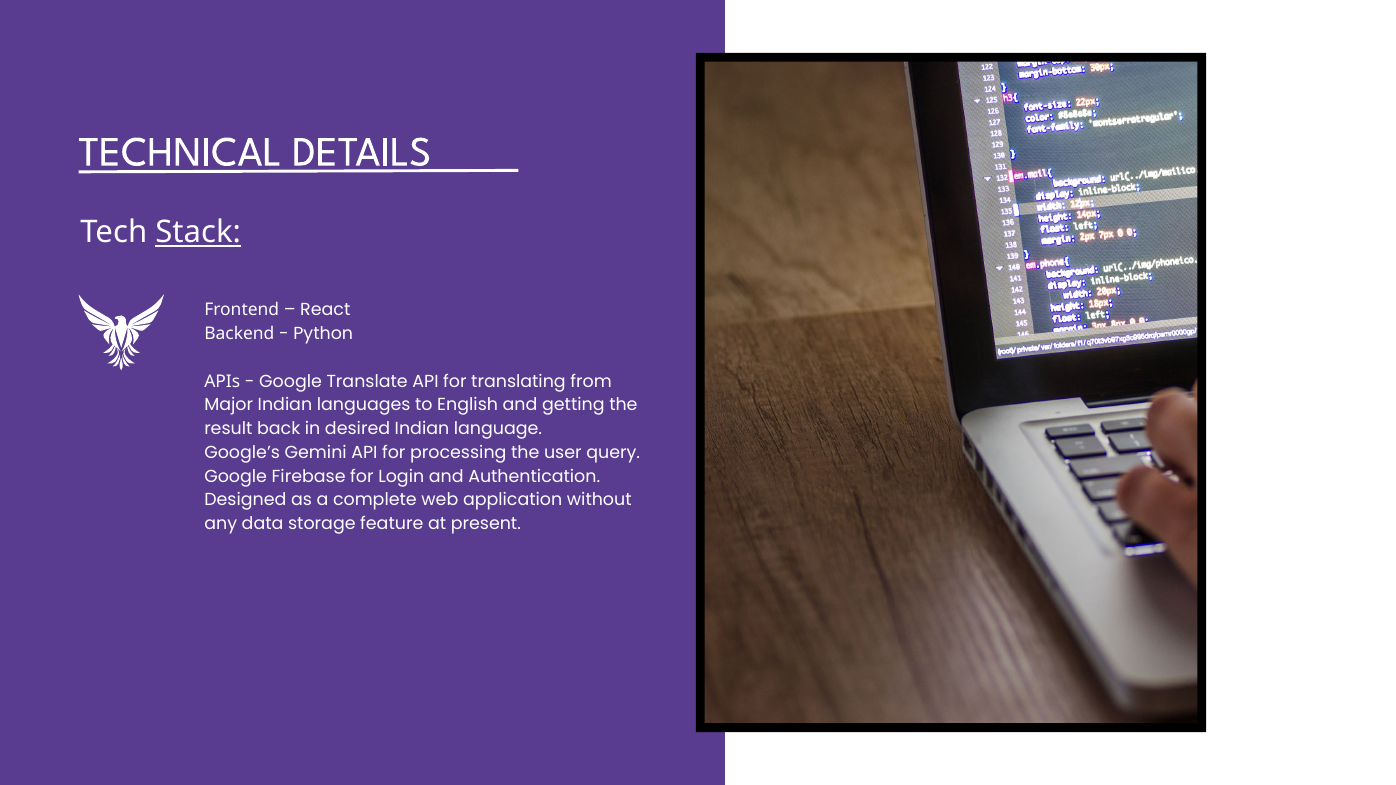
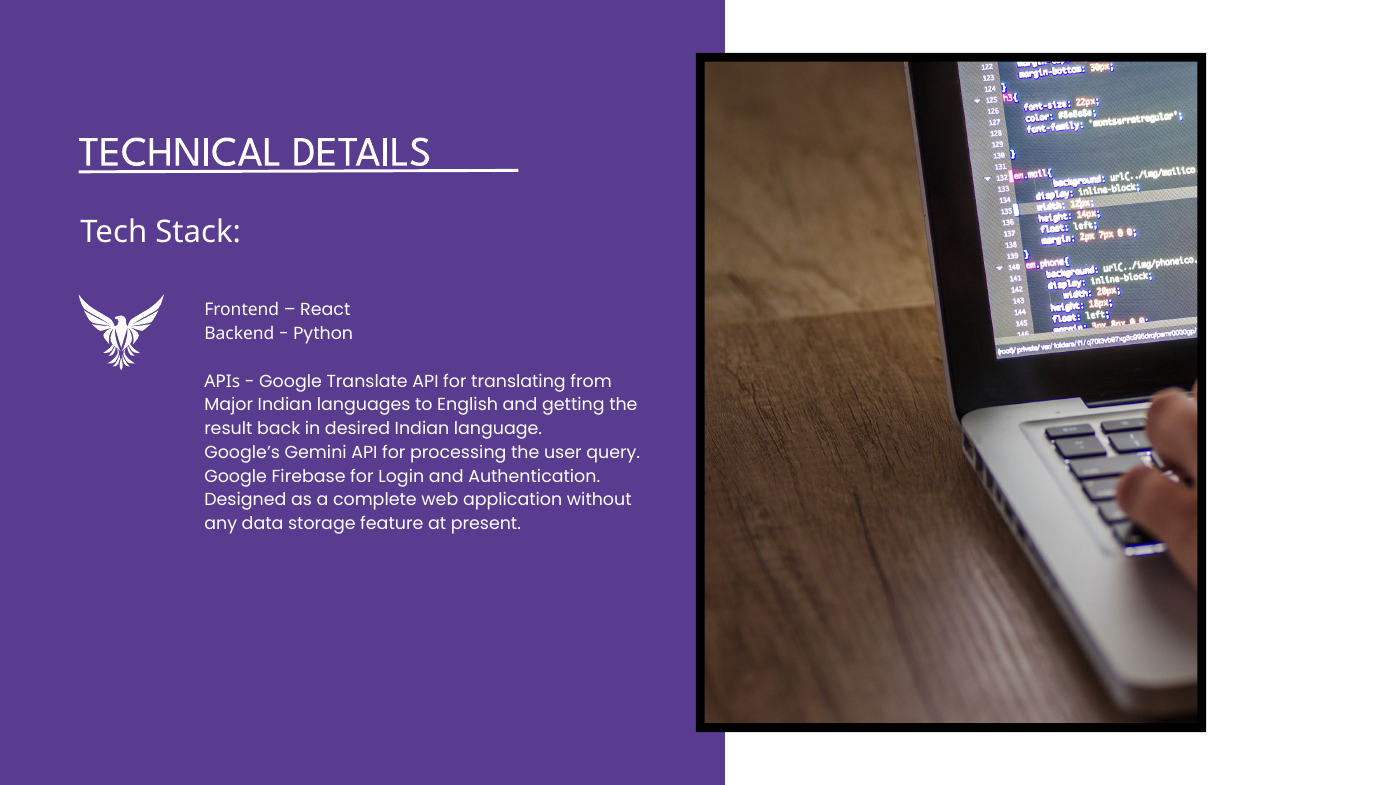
Stack underline: present -> none (198, 232)
